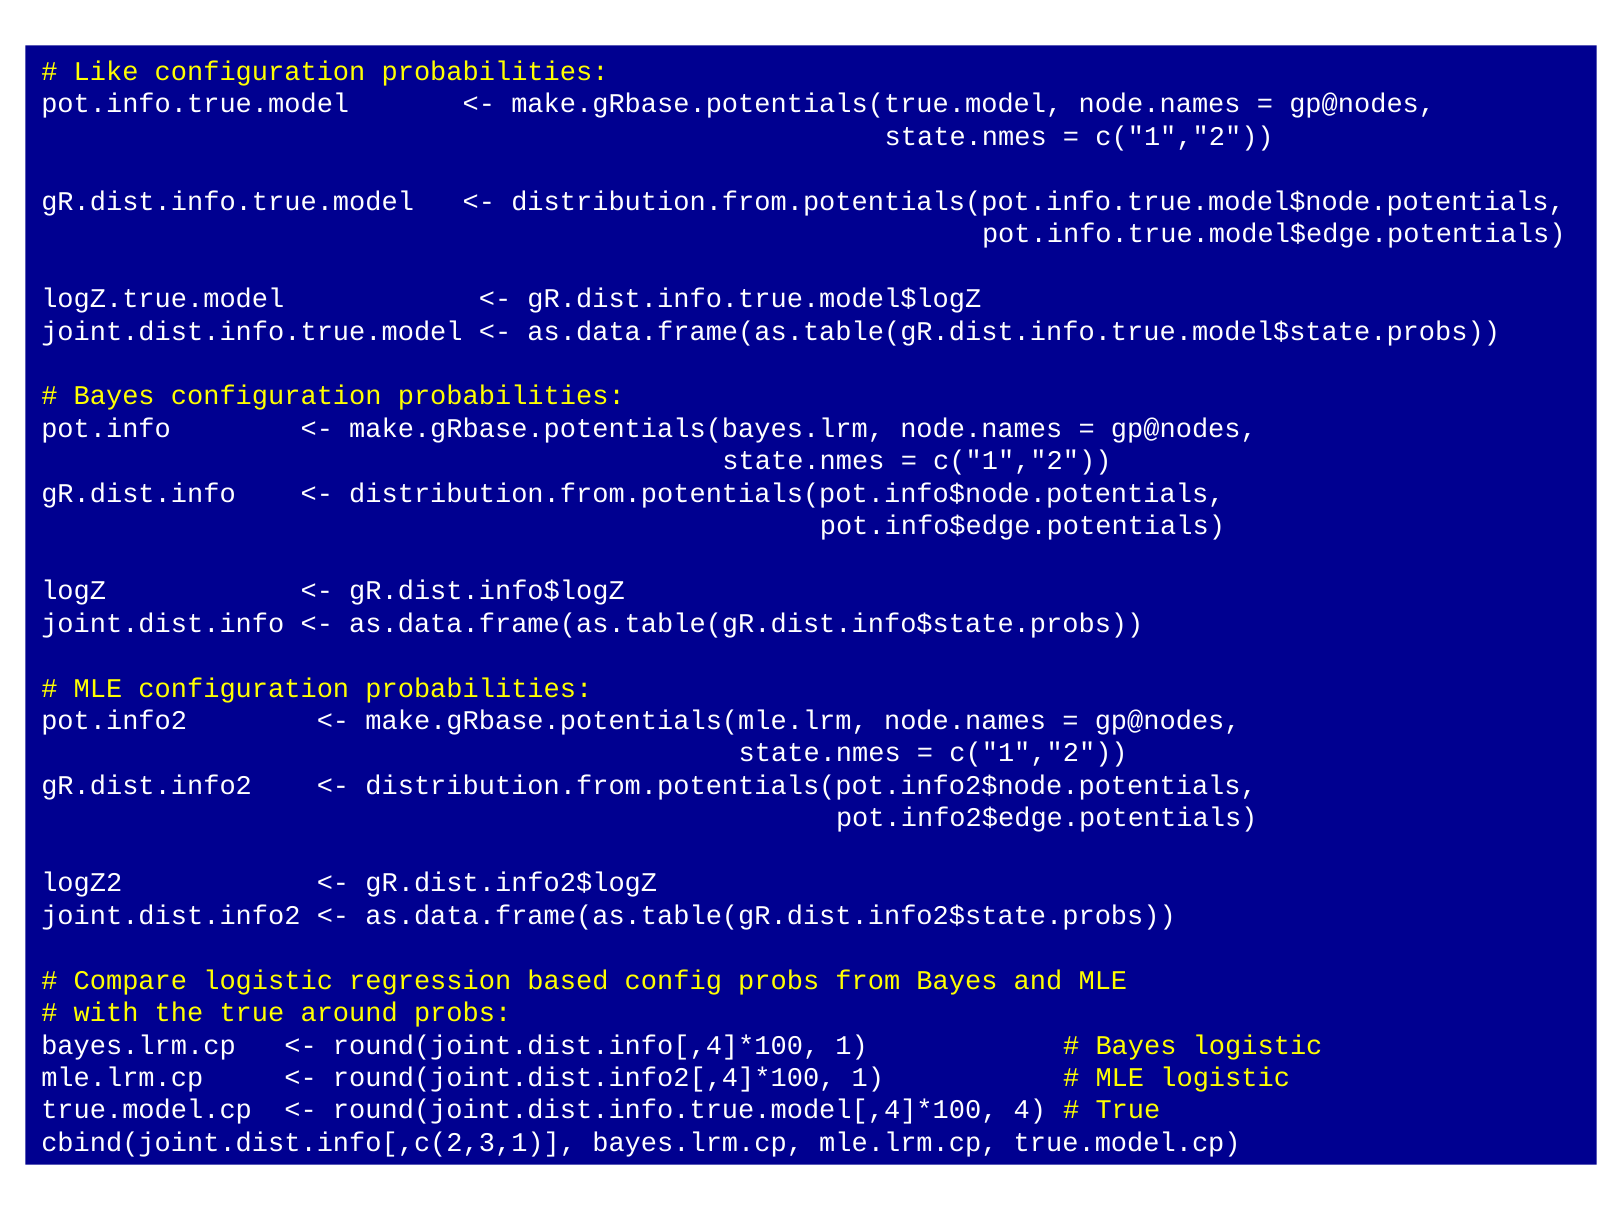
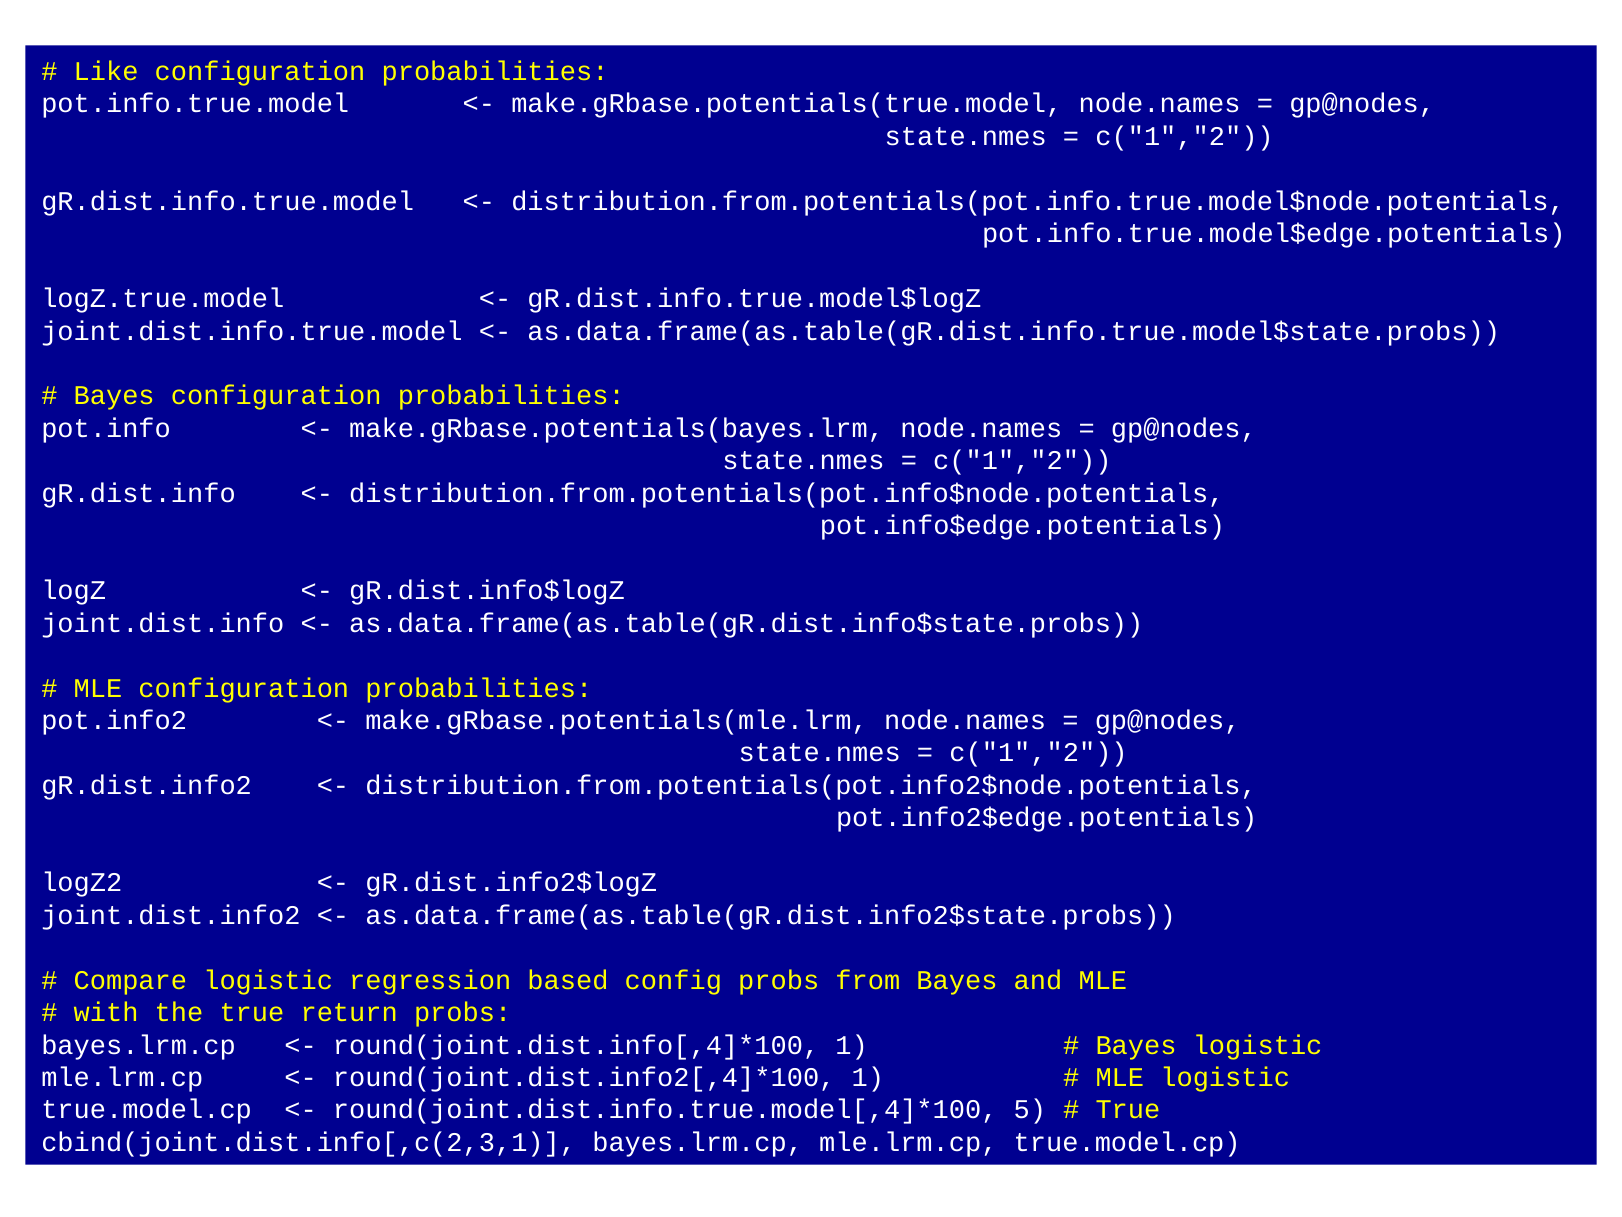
around: around -> return (349, 1012)
4: 4 -> 5 (1030, 1110)
